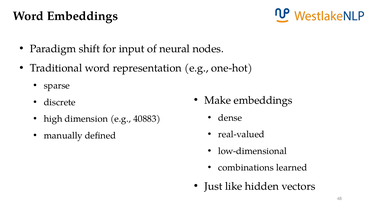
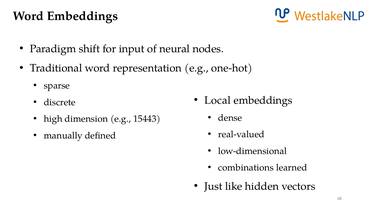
Make: Make -> Local (218, 100)
40883: 40883 -> 15443 (147, 119)
